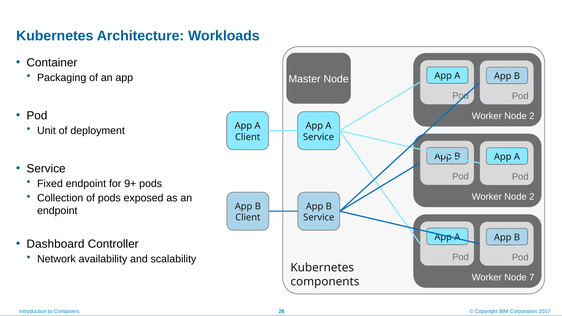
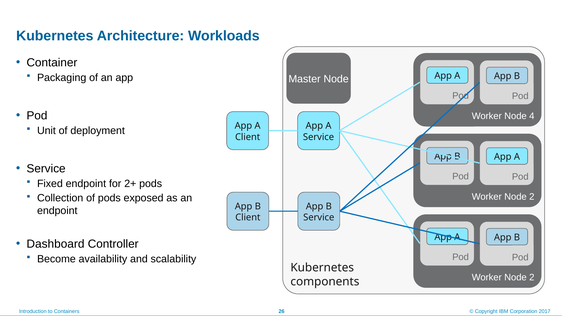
2: 2 -> 4 (532, 116)
9+: 9+ -> 2+ (130, 184)
Network: Network -> Become (56, 259)
7: 7 -> 2 (532, 278)
